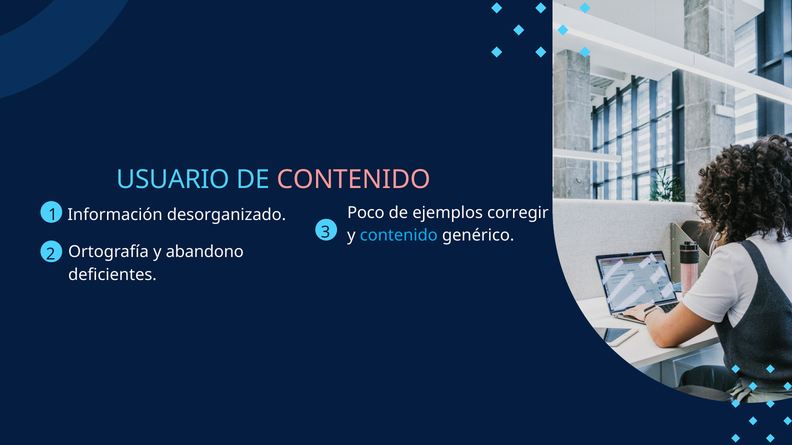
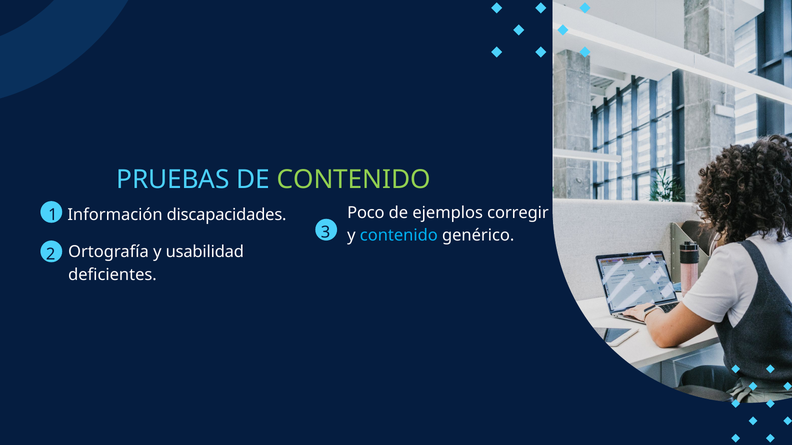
USUARIO: USUARIO -> PRUEBAS (173, 180)
CONTENIDO colour: pink -> light green (354, 180)
desorganizado: desorganizado -> discapacidades (227, 215)
abandono: abandono -> usabilidad (205, 252)
